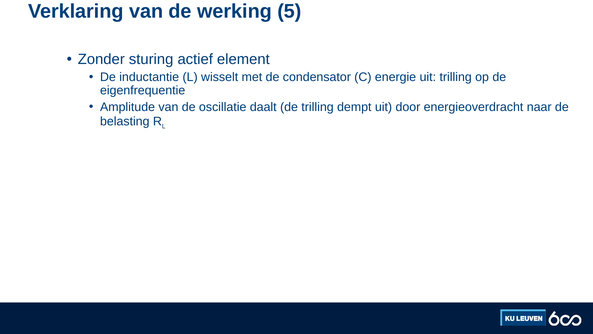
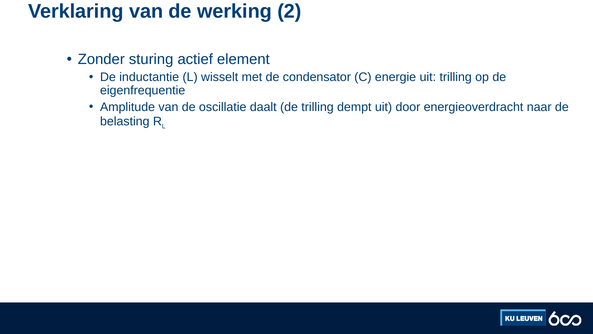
5: 5 -> 2 (289, 11)
